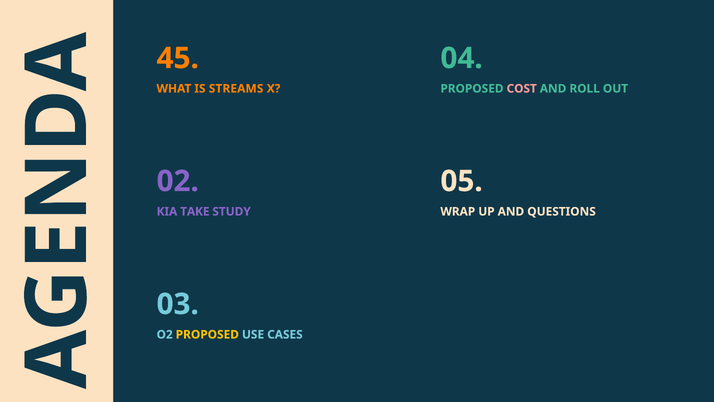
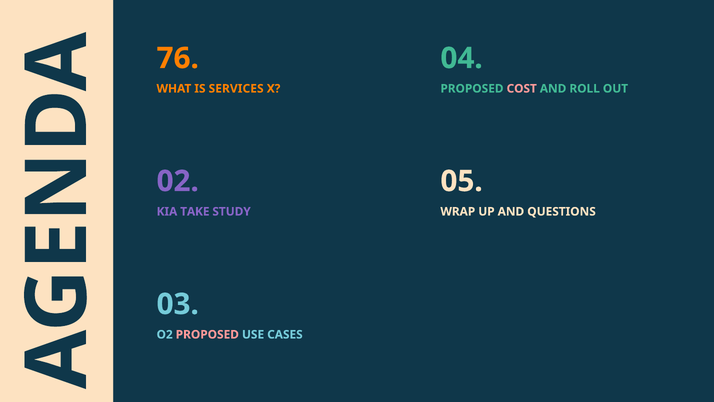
45: 45 -> 76 (178, 58)
STREAMS: STREAMS -> SERVICES (236, 89)
PROPOSED colour: yellow -> pink (207, 334)
